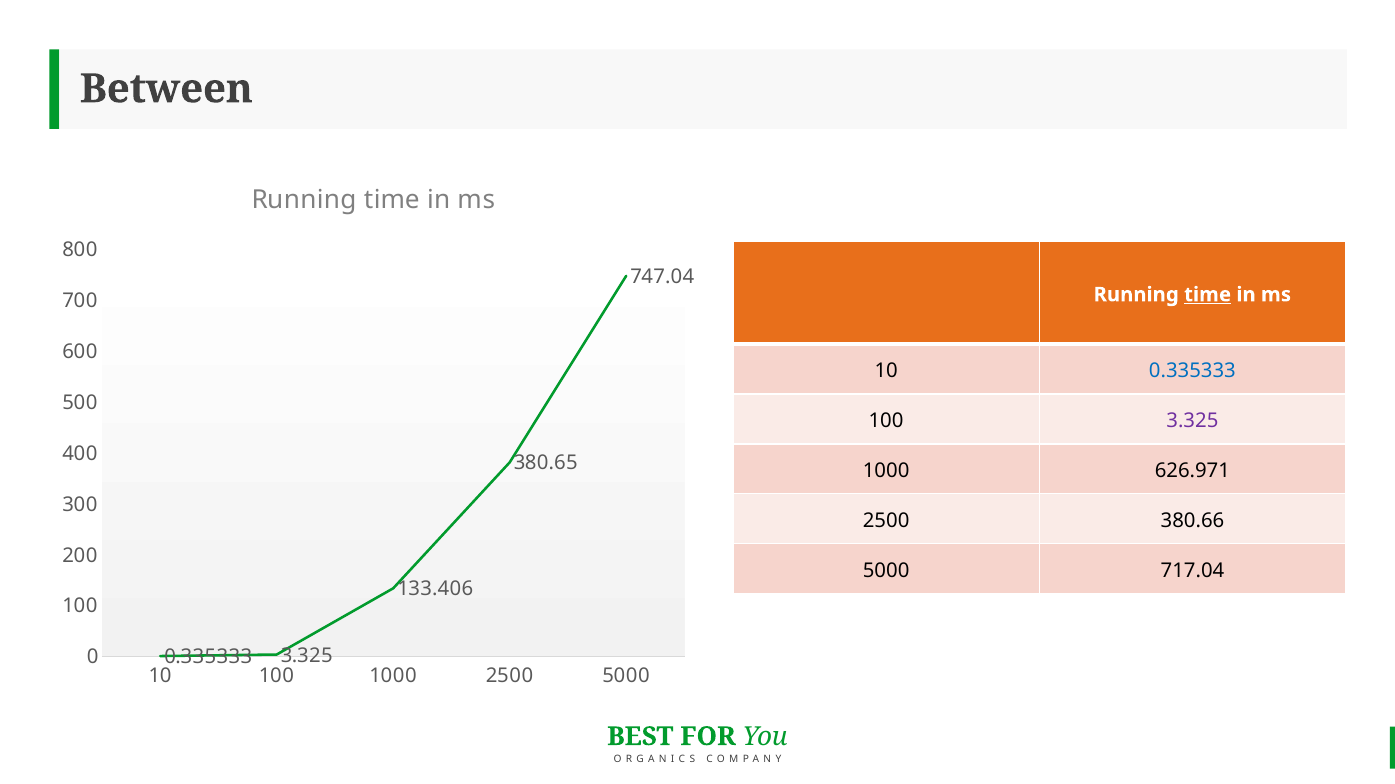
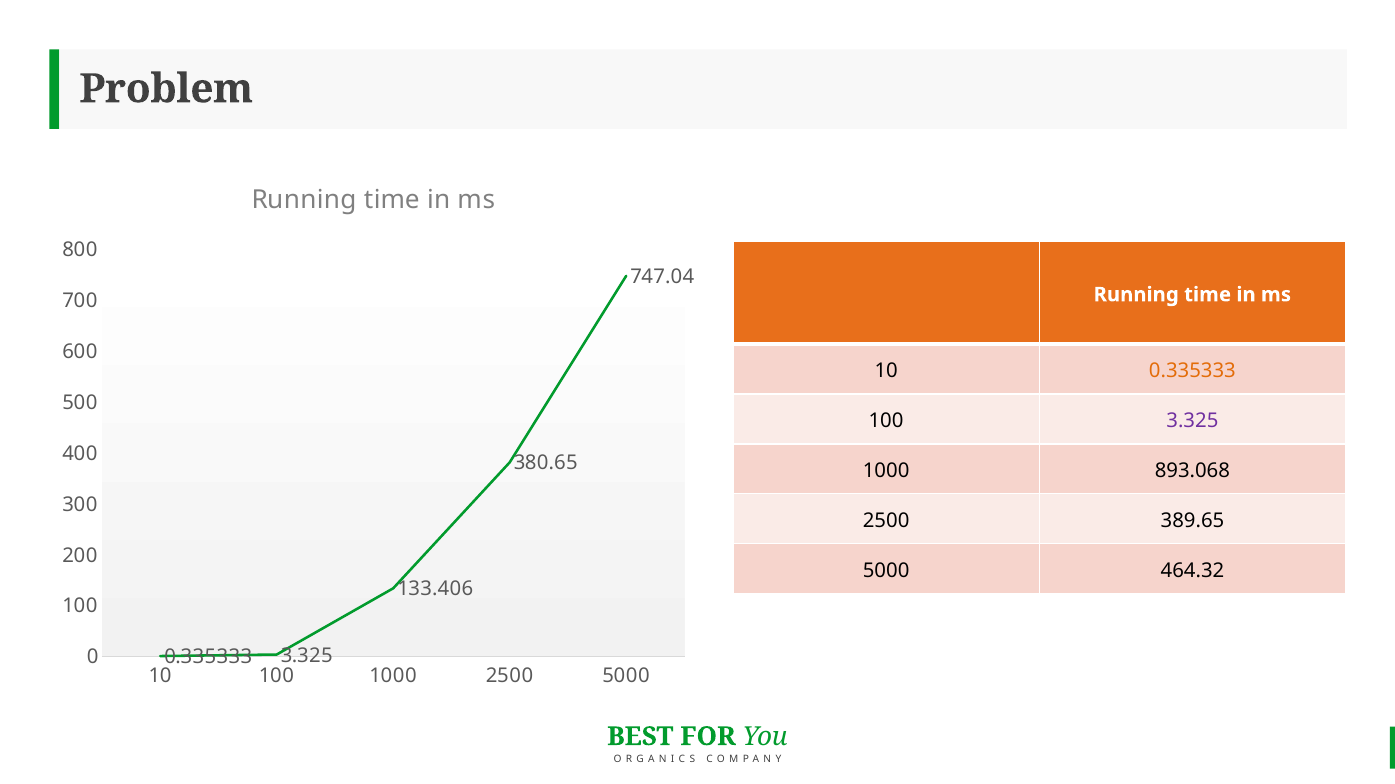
Between: Between -> Problem (166, 89)
time underline: present -> none (1208, 295)
0.335333 colour: blue -> orange (1192, 371)
626.971: 626.971 -> 893.068 (1192, 471)
380.66: 380.66 -> 389.65 (1192, 521)
717.04: 717.04 -> 464.32 (1192, 571)
